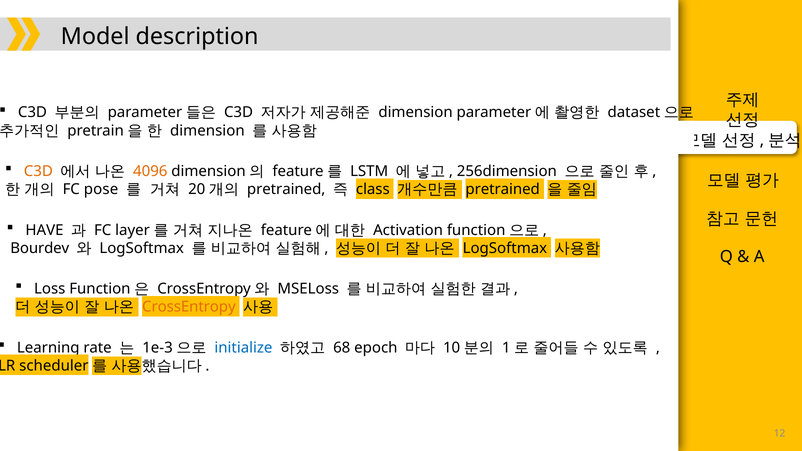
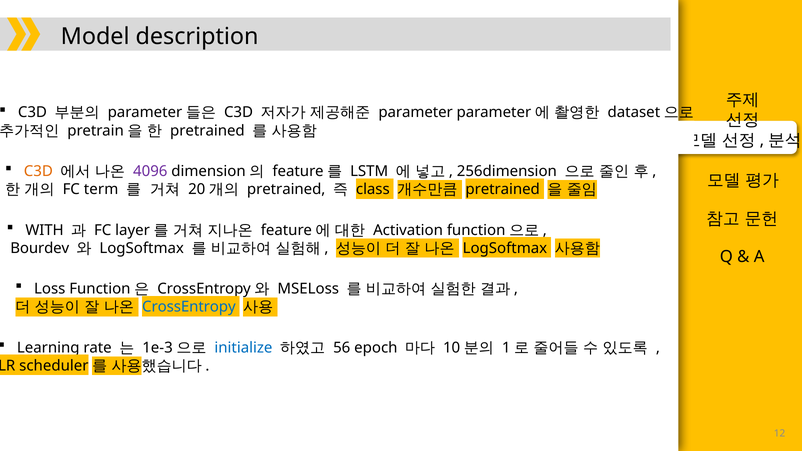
dimension: dimension -> parameter (416, 113)
dimension: dimension -> pretrained (207, 131)
4096 colour: orange -> purple (150, 171)
pose: pose -> term (101, 189)
HAVE: HAVE -> WITH (45, 230)
CrossEntropy colour: orange -> blue (189, 307)
68: 68 -> 56 (342, 348)
